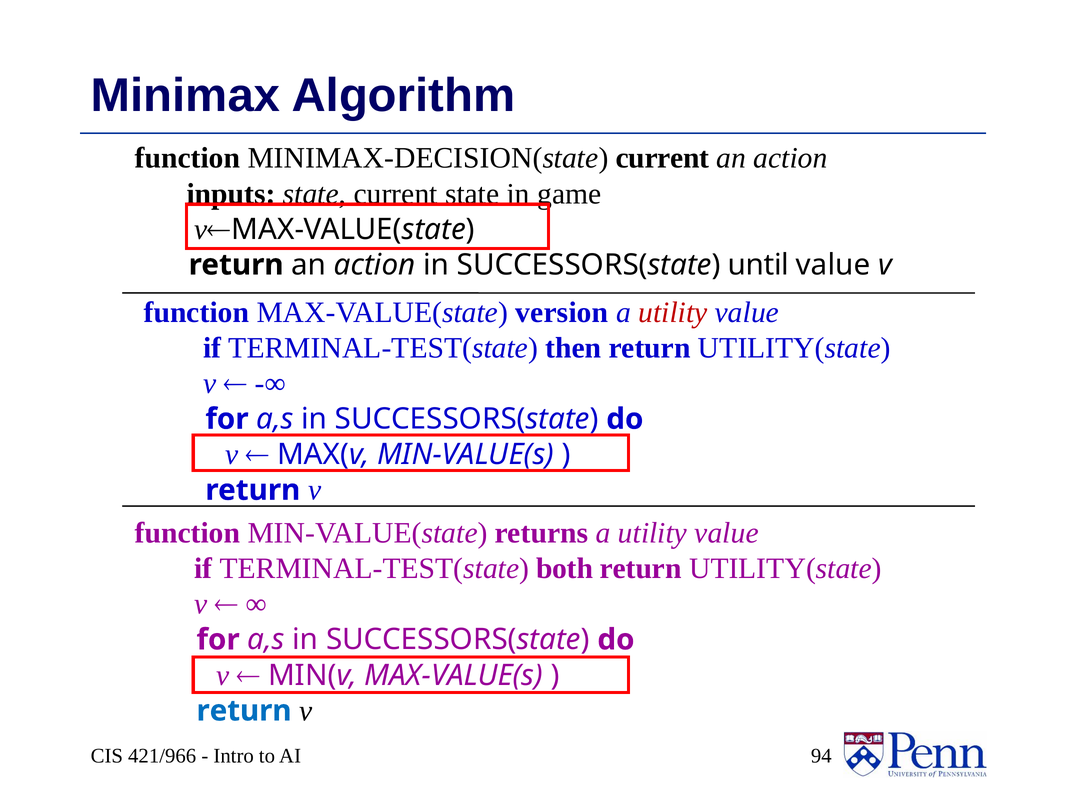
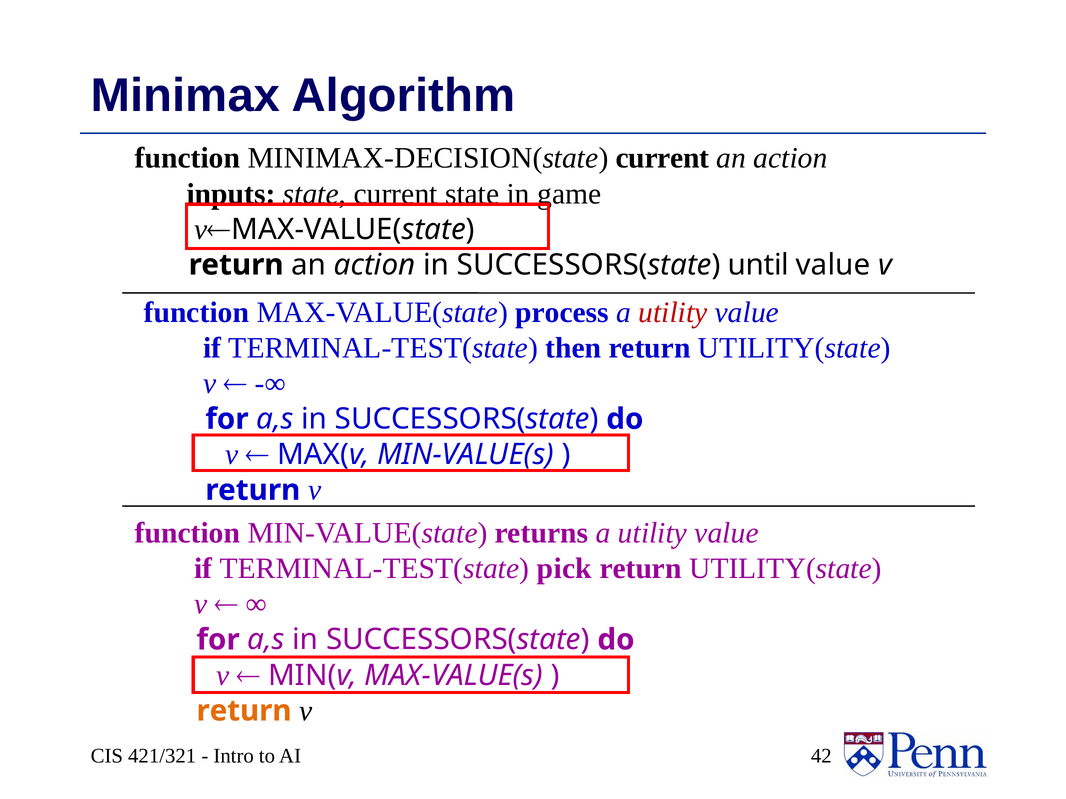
version: version -> process (562, 313)
both: both -> pick (564, 569)
return colour: blue -> orange (244, 711)
421/966: 421/966 -> 421/321 (162, 757)
94: 94 -> 42 (821, 757)
